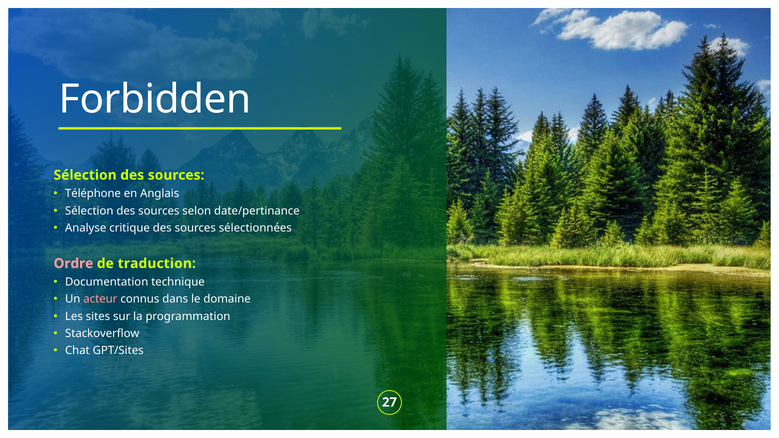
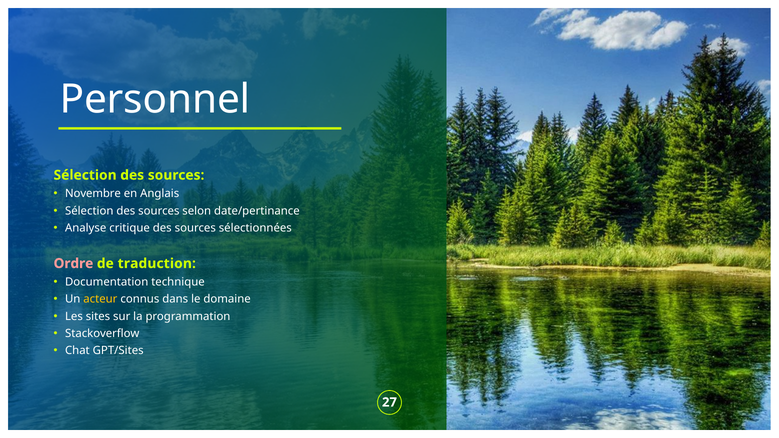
Forbidden: Forbidden -> Personnel (155, 99)
Téléphone: Téléphone -> Novembre (93, 194)
acteur colour: pink -> yellow (100, 299)
